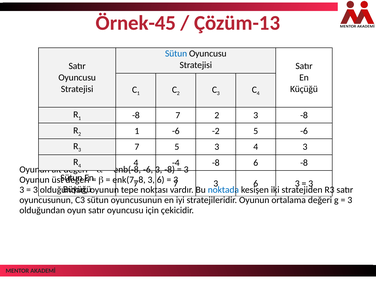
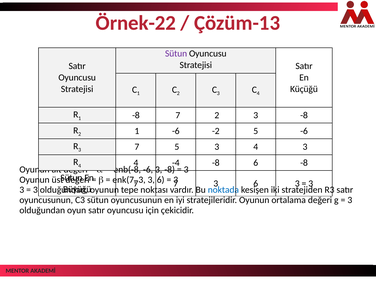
Örnek-45: Örnek-45 -> Örnek-22 (136, 23)
Sütun colour: blue -> purple (176, 54)
8: 8 -> 3 (142, 180)
